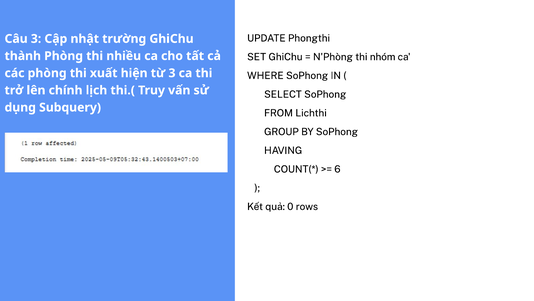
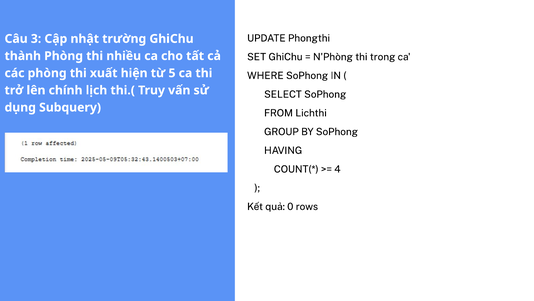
nhóm: nhóm -> trong (383, 57)
từ 3: 3 -> 5 (172, 73)
6: 6 -> 4 (337, 169)
